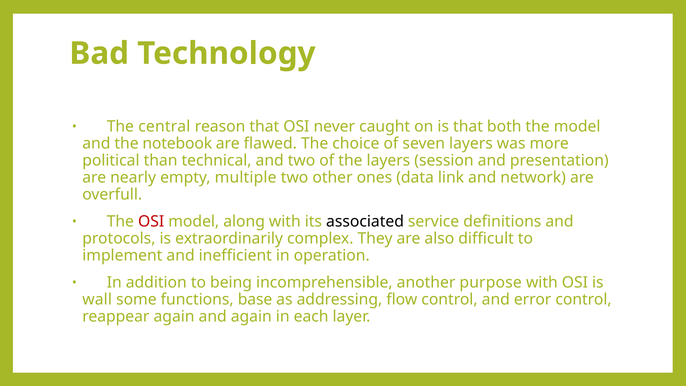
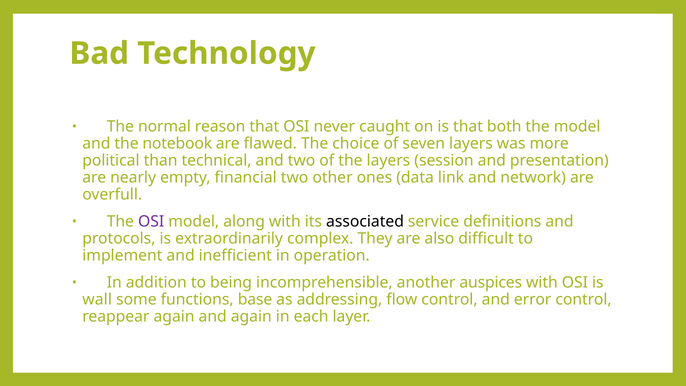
central: central -> normal (164, 127)
multiple: multiple -> financial (246, 178)
OSI colour: red -> purple (151, 222)
purpose: purpose -> auspices (491, 283)
